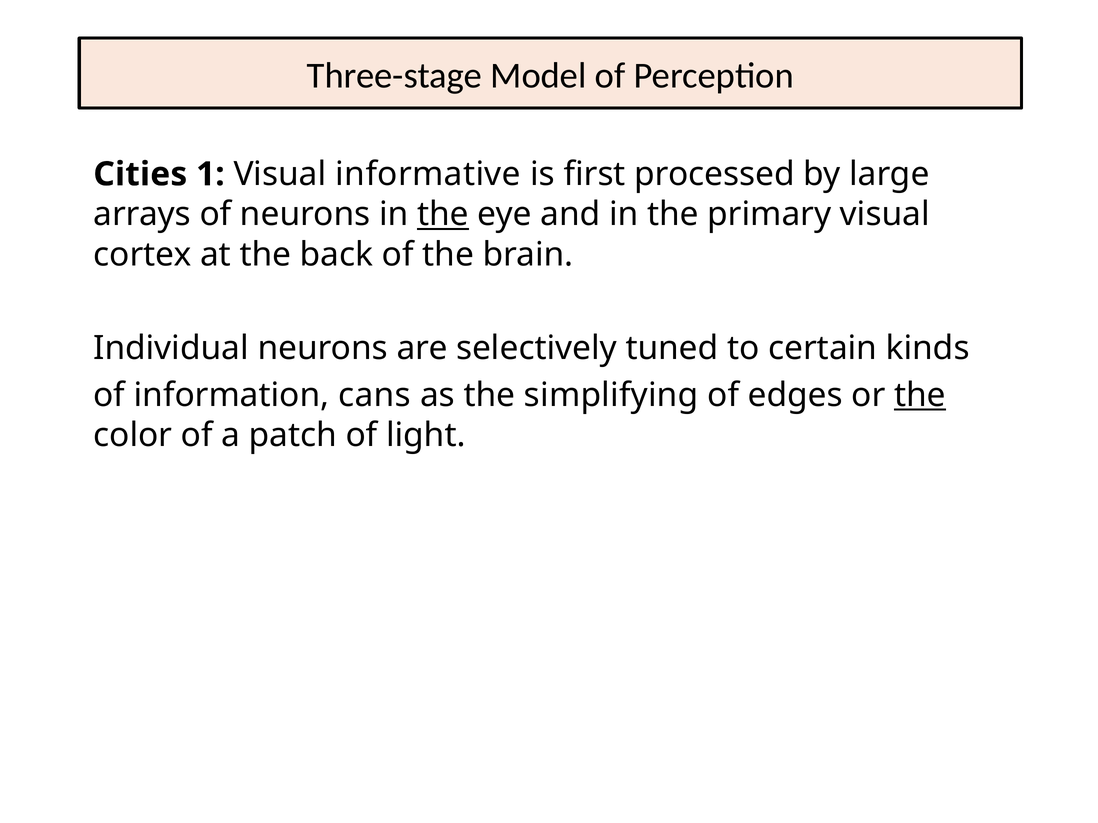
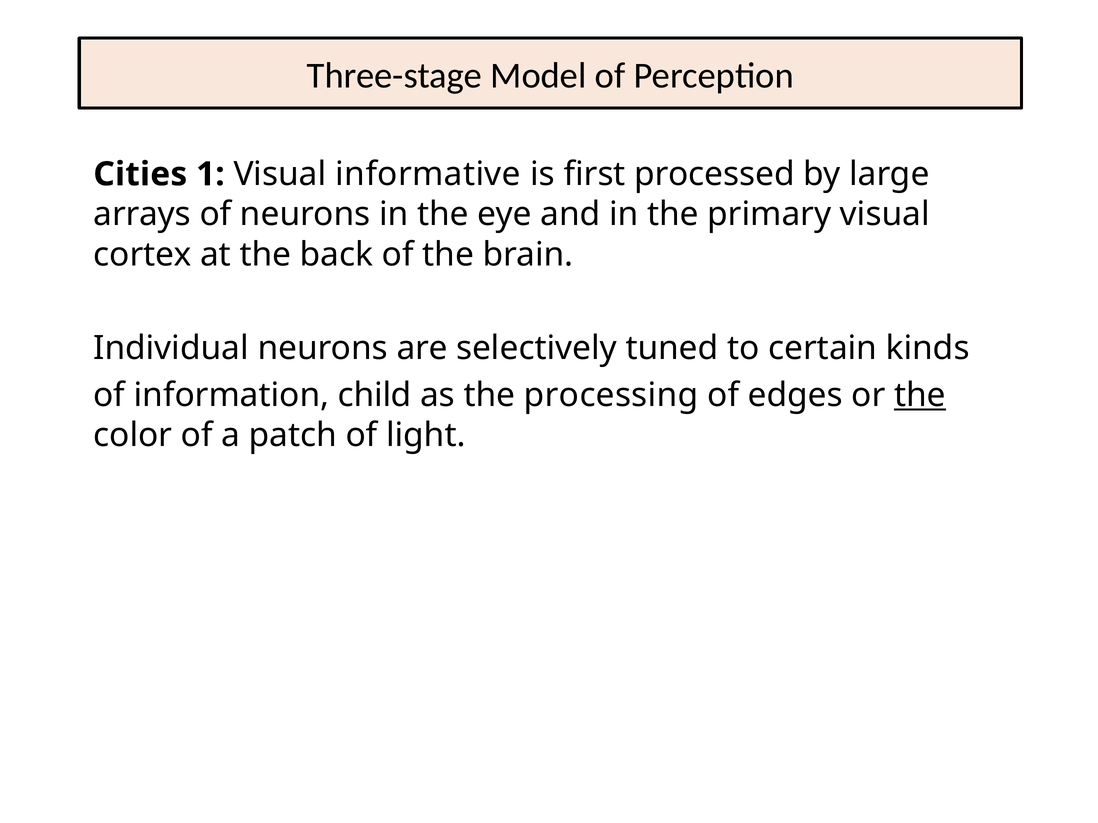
the underline: present -> none (443, 215)
cans: cans -> child (375, 395)
simplifying: simplifying -> processing (611, 395)
